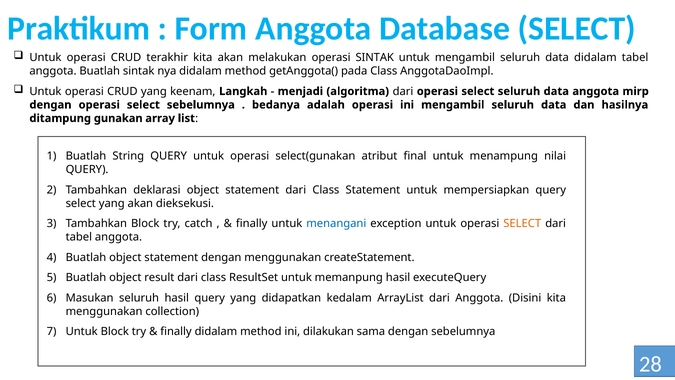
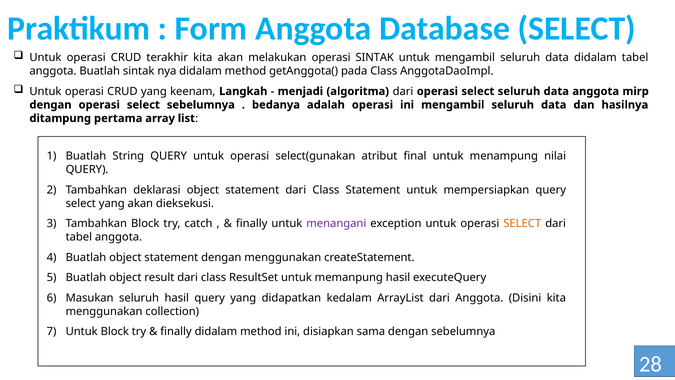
gunakan: gunakan -> pertama (118, 118)
menangani colour: blue -> purple (336, 223)
dilakukan: dilakukan -> disiapkan (328, 331)
